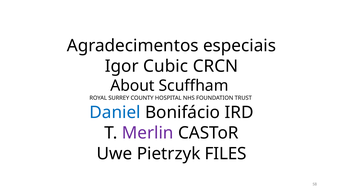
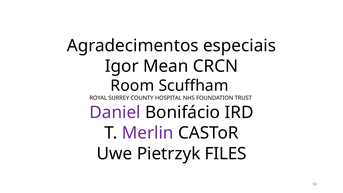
Cubic: Cubic -> Mean (166, 66)
About: About -> Room (132, 86)
Daniel colour: blue -> purple (115, 112)
